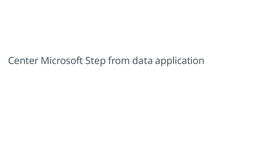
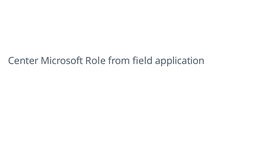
Step: Step -> Role (96, 61)
data: data -> field (143, 61)
